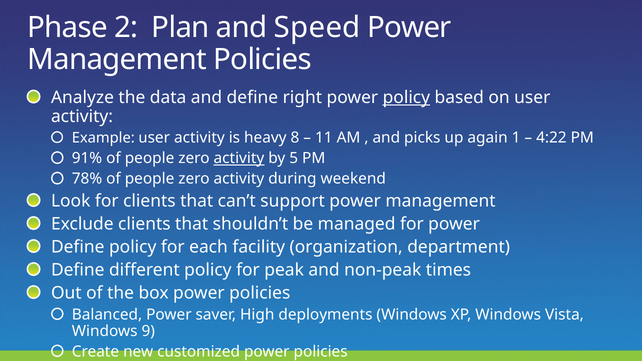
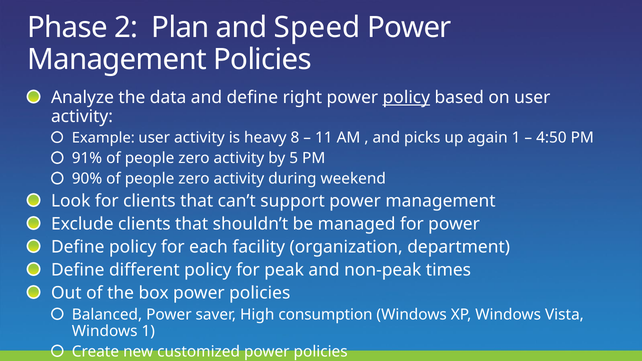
4:22: 4:22 -> 4:50 (551, 138)
activity underline: present -> none (239, 158)
78%: 78% -> 90% (87, 179)
deployments: deployments -> consumption (326, 315)
Windows 9: 9 -> 1 (148, 331)
